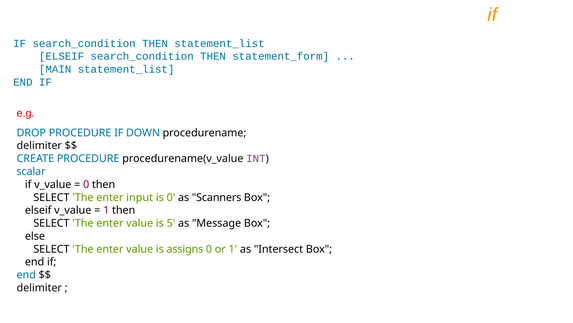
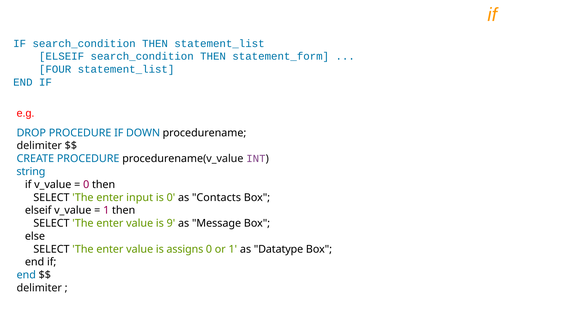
MAIN: MAIN -> FOUR (55, 69)
scalar: scalar -> string (31, 171)
Scanners: Scanners -> Contacts (217, 197)
5: 5 -> 9 (171, 223)
Intersect: Intersect -> Datatype (279, 249)
